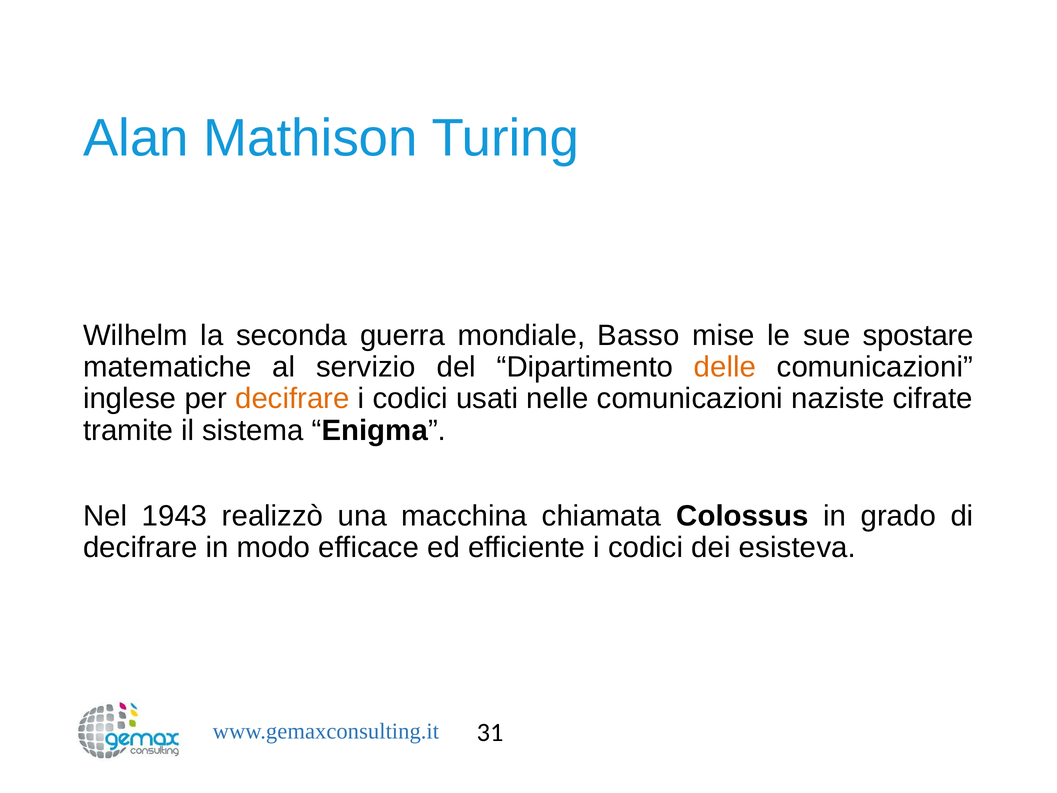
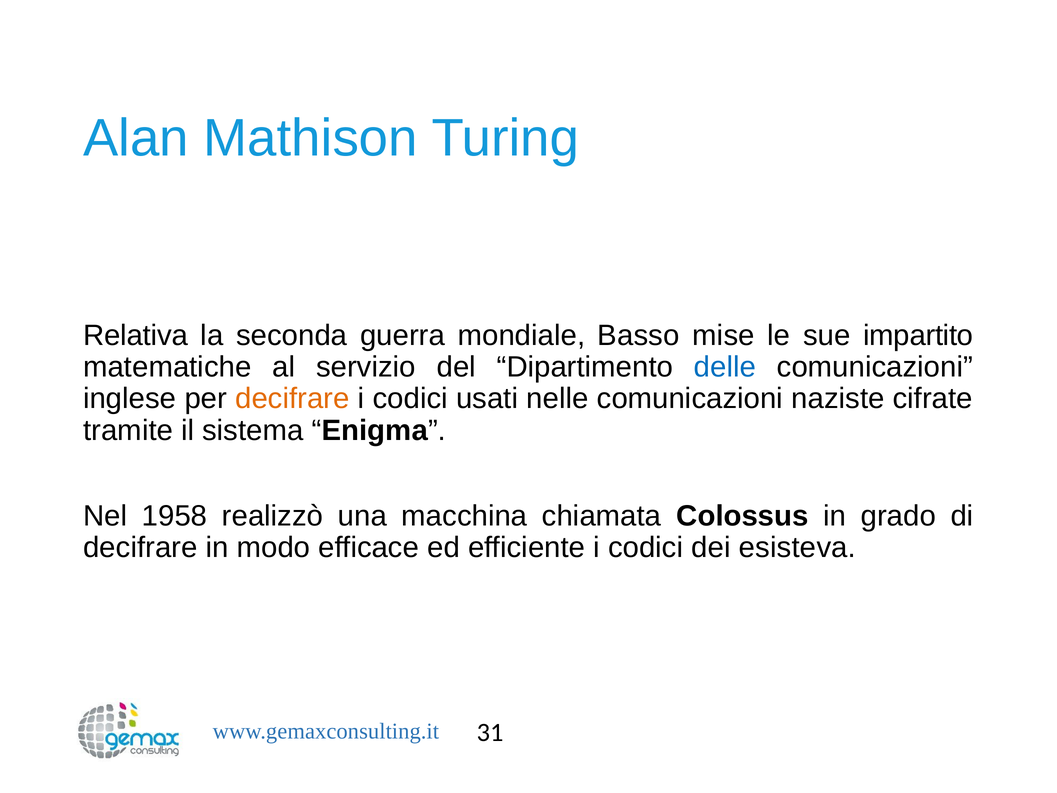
Wilhelm: Wilhelm -> Relativa (136, 335)
spostare: spostare -> impartito (918, 335)
delle colour: orange -> blue (725, 367)
1943: 1943 -> 1958 (175, 516)
